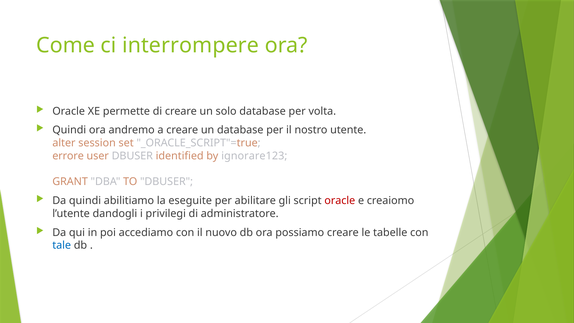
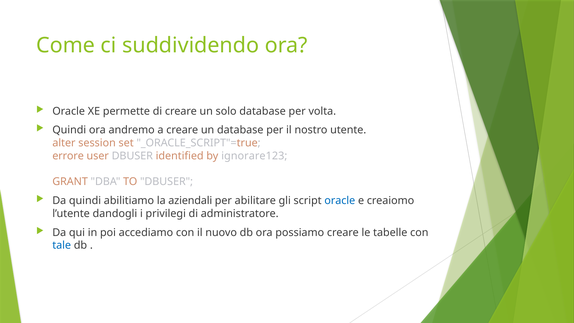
interrompere: interrompere -> suddividendo (191, 45)
eseguite: eseguite -> aziendali (190, 201)
oracle colour: red -> blue (340, 201)
